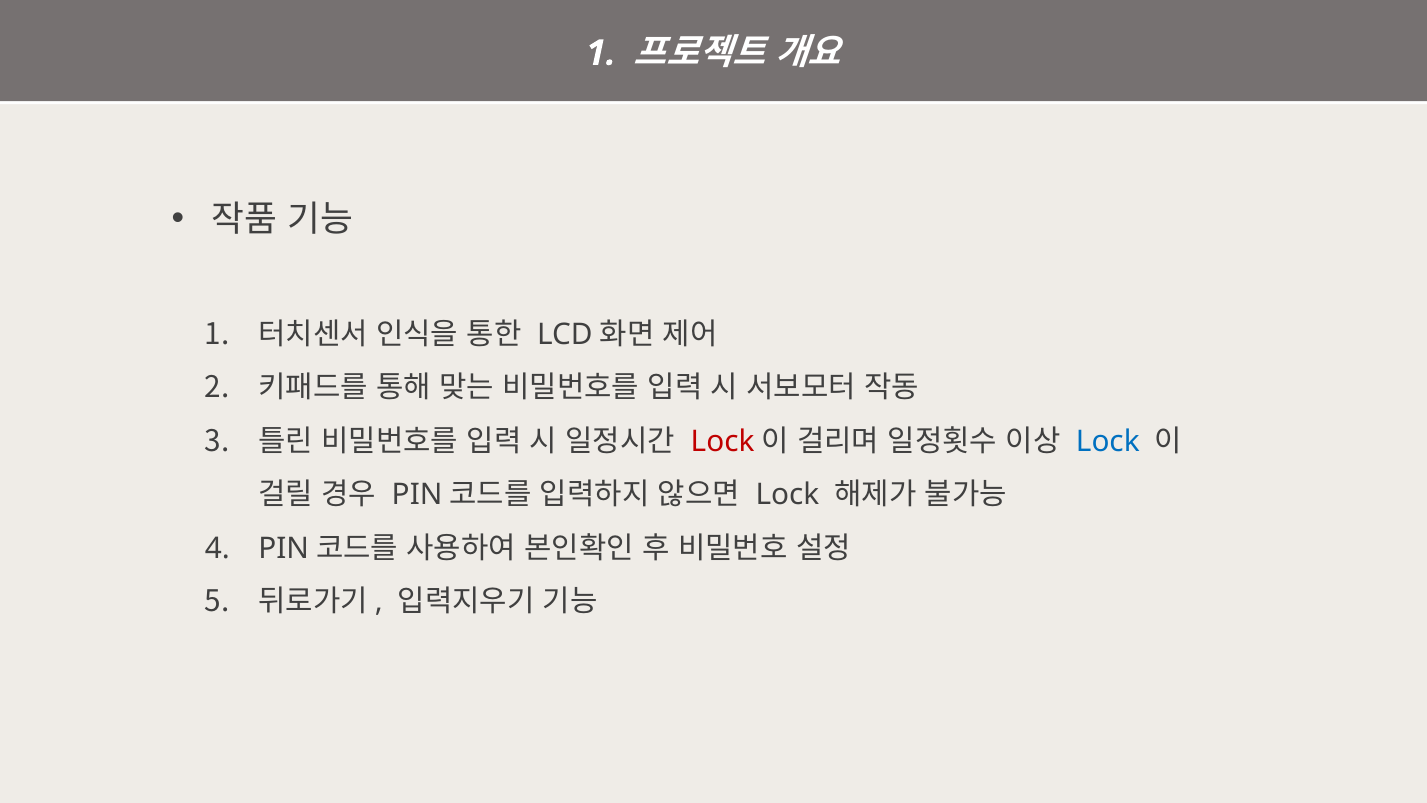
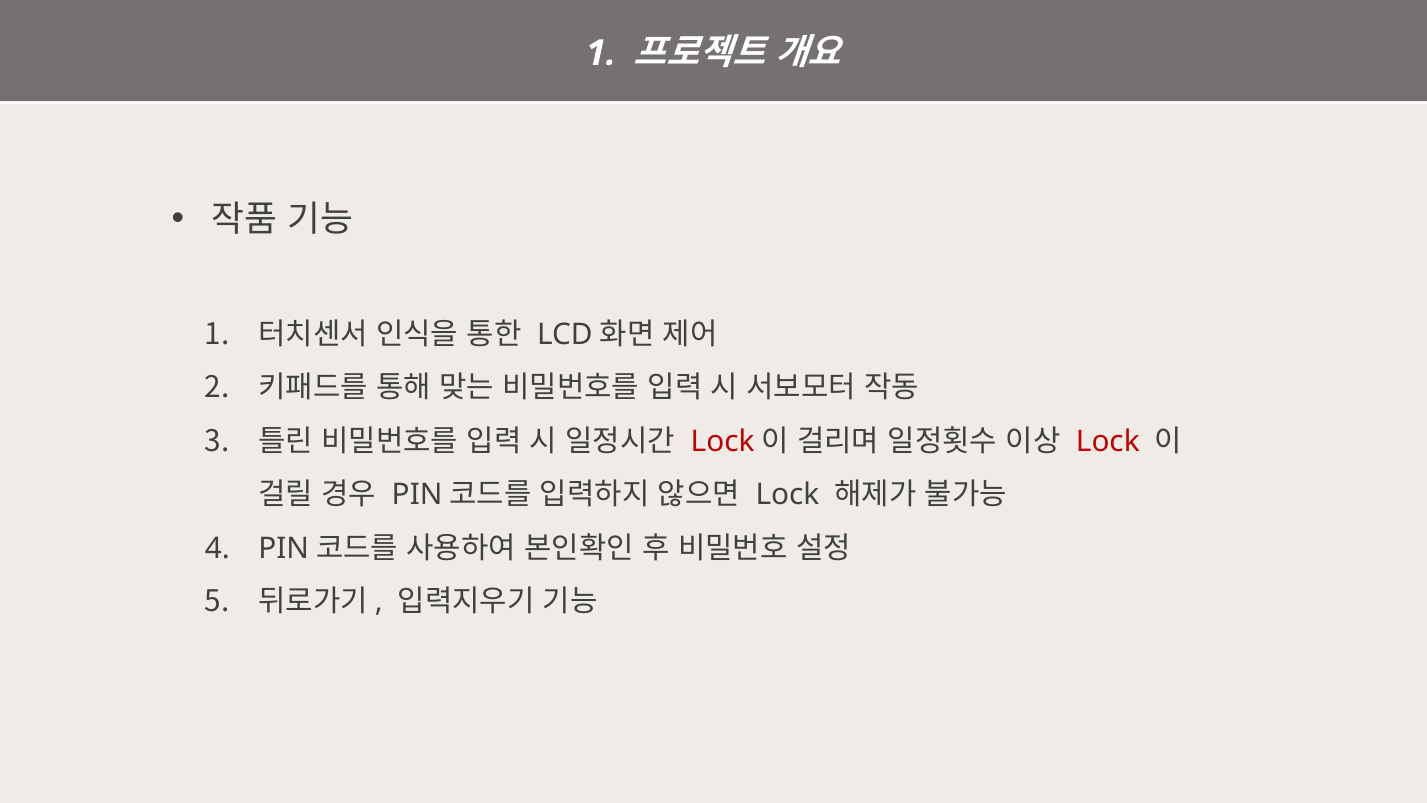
Lock colour: blue -> red (1108, 441)
